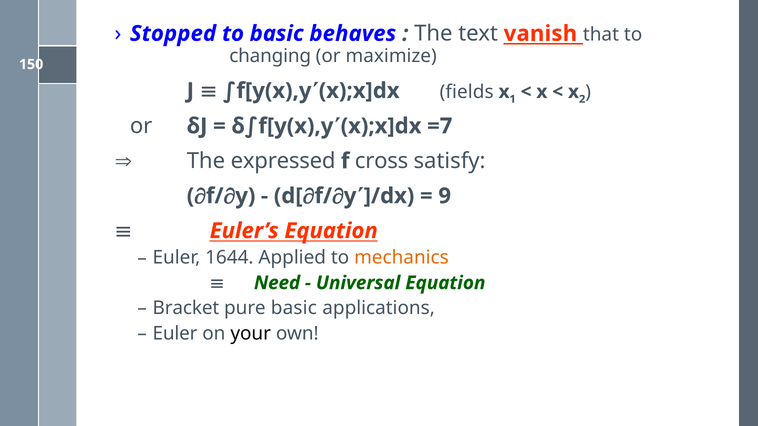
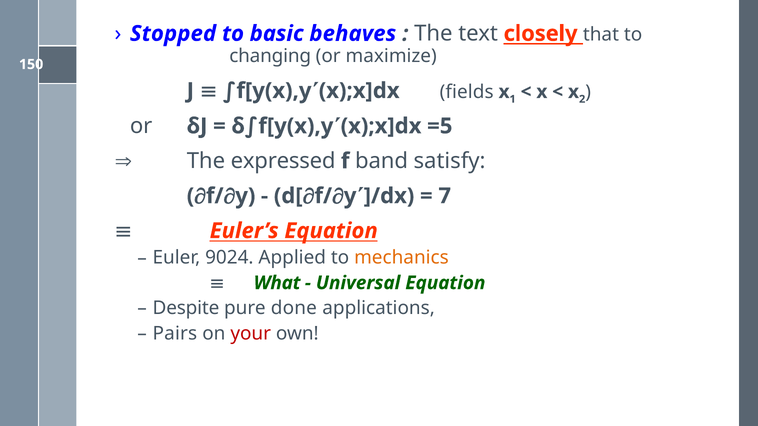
vanish: vanish -> closely (541, 34)
=7: =7 -> =5 (440, 126)
cross: cross -> band (382, 161)
9: 9 -> 7 (445, 196)
1644: 1644 -> 9024 (229, 258)
Need: Need -> What (277, 283)
Bracket: Bracket -> Despite (186, 308)
pure basic: basic -> done (294, 308)
Euler: Euler -> Pairs (175, 334)
your colour: black -> red (251, 334)
